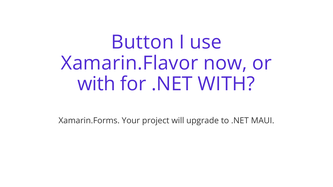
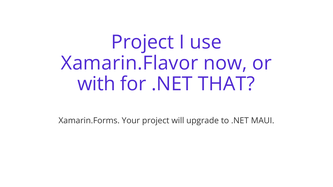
Button: Button -> Project (143, 42)
.NET WITH: WITH -> THAT (226, 84)
